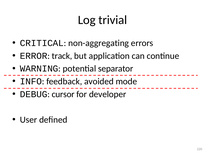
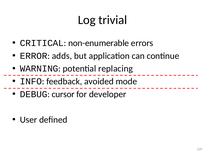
non-aggregating: non-aggregating -> non-enumerable (99, 43)
track: track -> adds (62, 56)
separator: separator -> replacing (116, 69)
